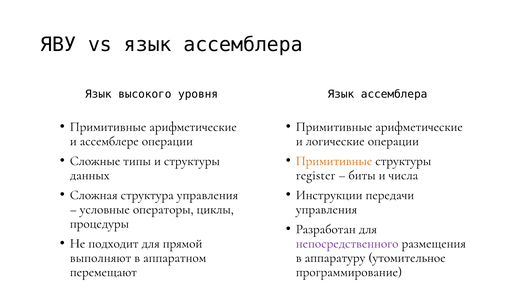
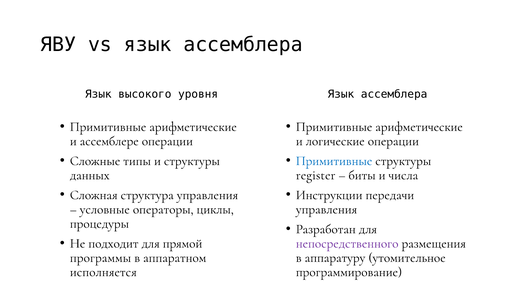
Примитивные colour: orange -> blue (334, 160)
выполняют: выполняют -> программы (100, 257)
перемещают: перемещают -> исполняется (103, 271)
